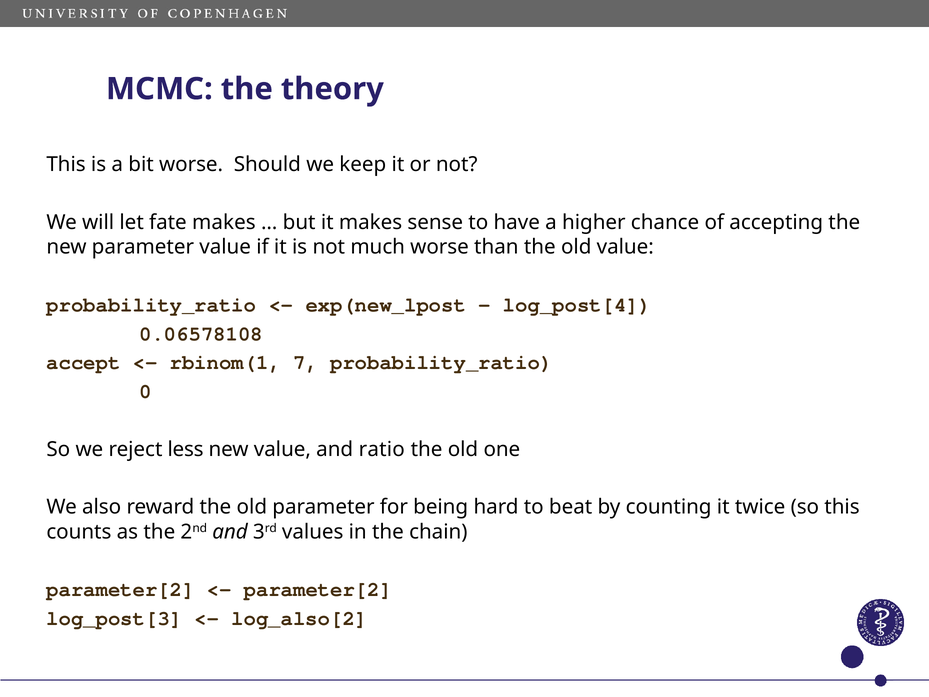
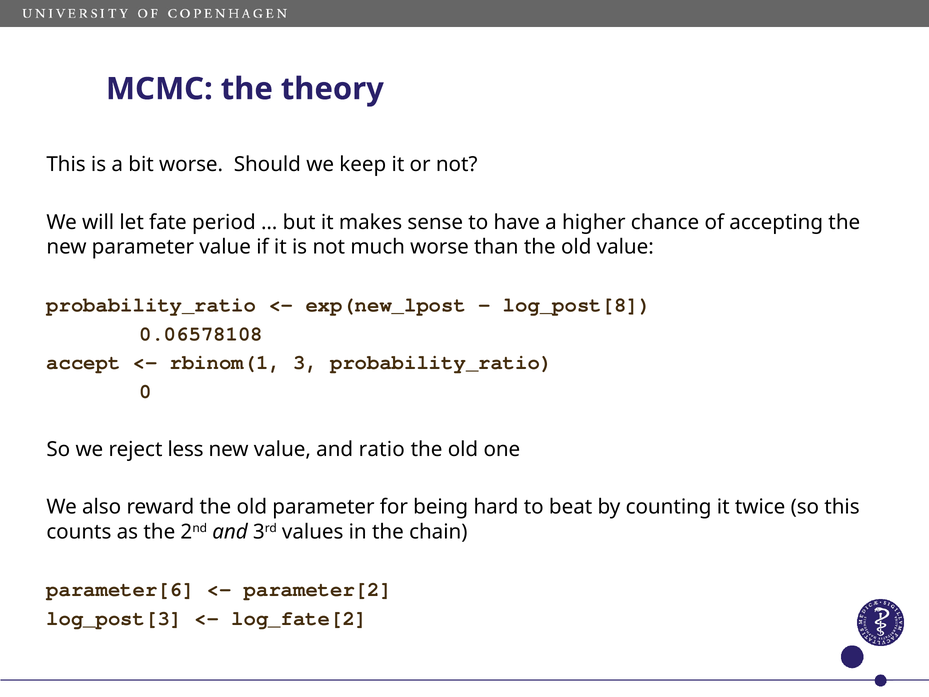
fate makes: makes -> period (224, 222)
log_post[4: log_post[4 -> log_post[8 (577, 305)
7: 7 -> 3 (306, 362)
parameter[2: parameter[2 -> parameter[6 (120, 589)
log_also[2: log_also[2 -> log_fate[2 (299, 618)
